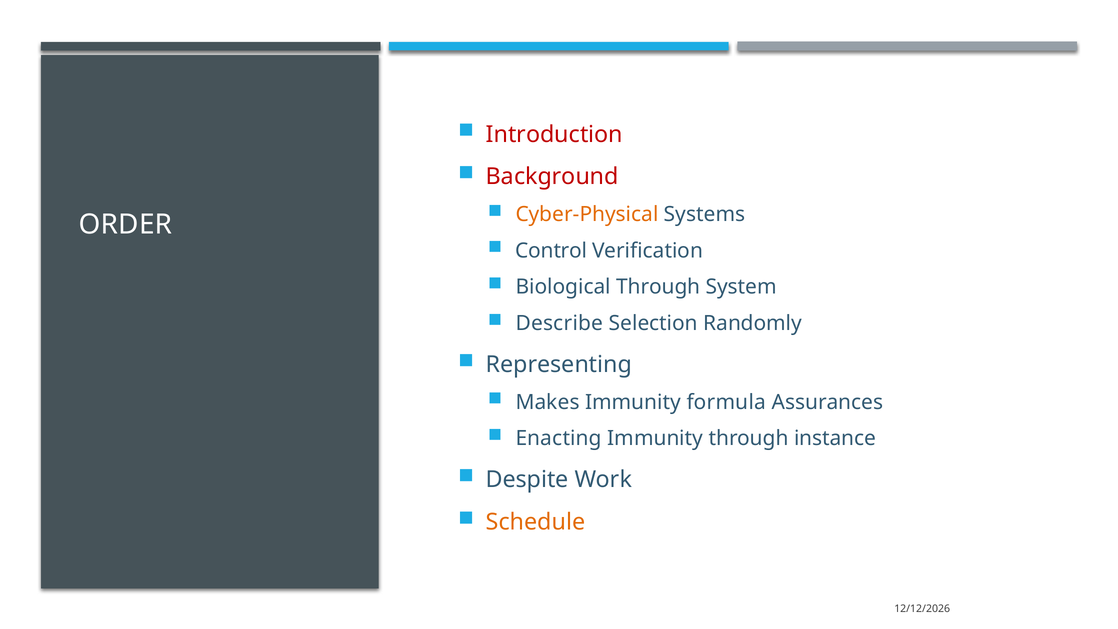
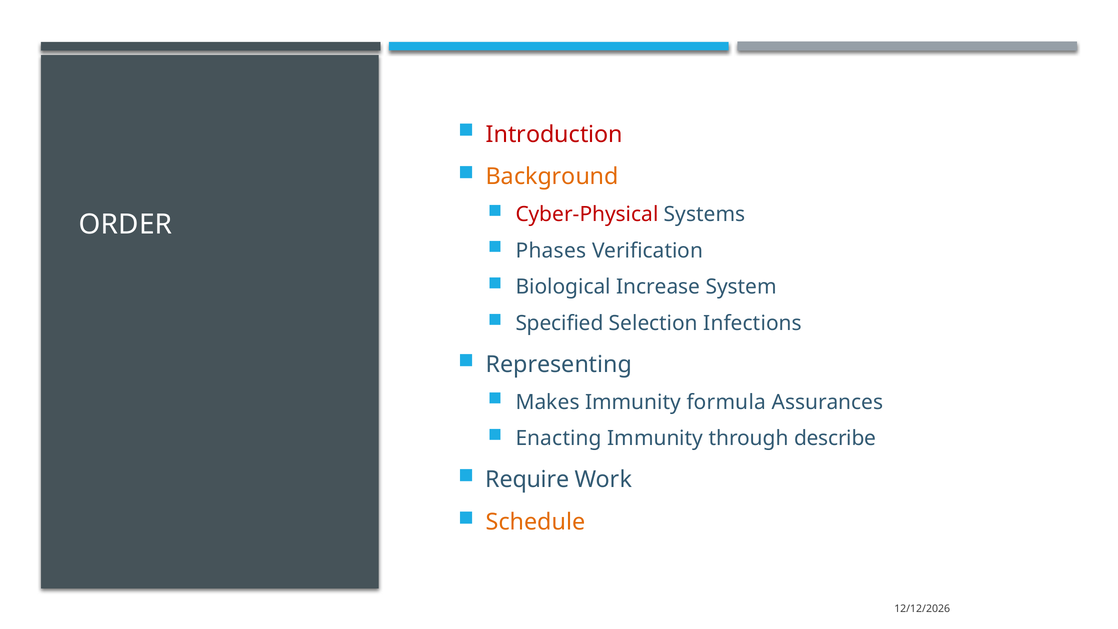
Background colour: red -> orange (552, 177)
Cyber-Physical colour: orange -> red (587, 214)
Control: Control -> Phases (551, 251)
Biological Through: Through -> Increase (658, 287)
Describe: Describe -> Specified (560, 323)
Randomly: Randomly -> Infections (753, 323)
instance: instance -> describe (835, 438)
Despite: Despite -> Require (527, 480)
